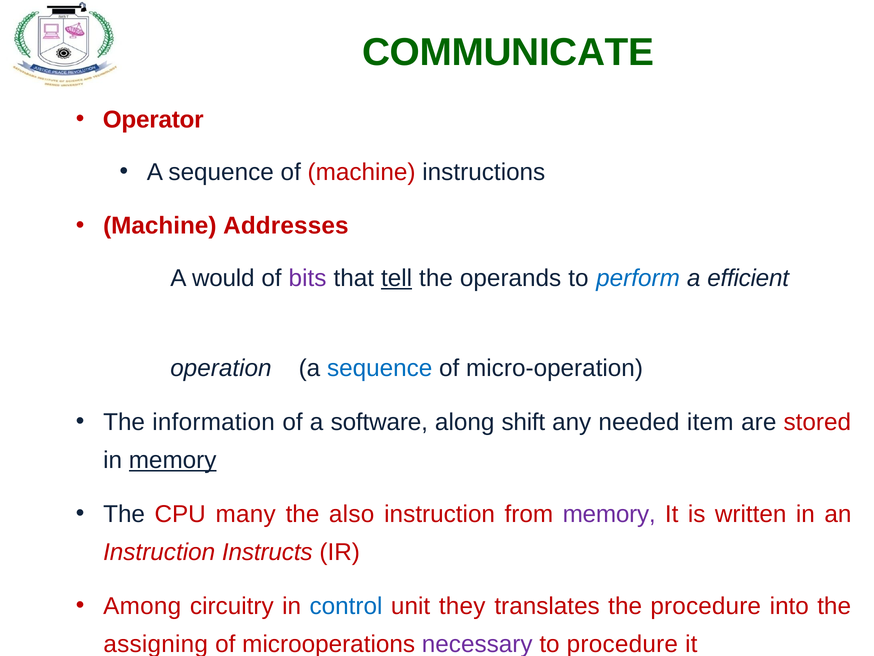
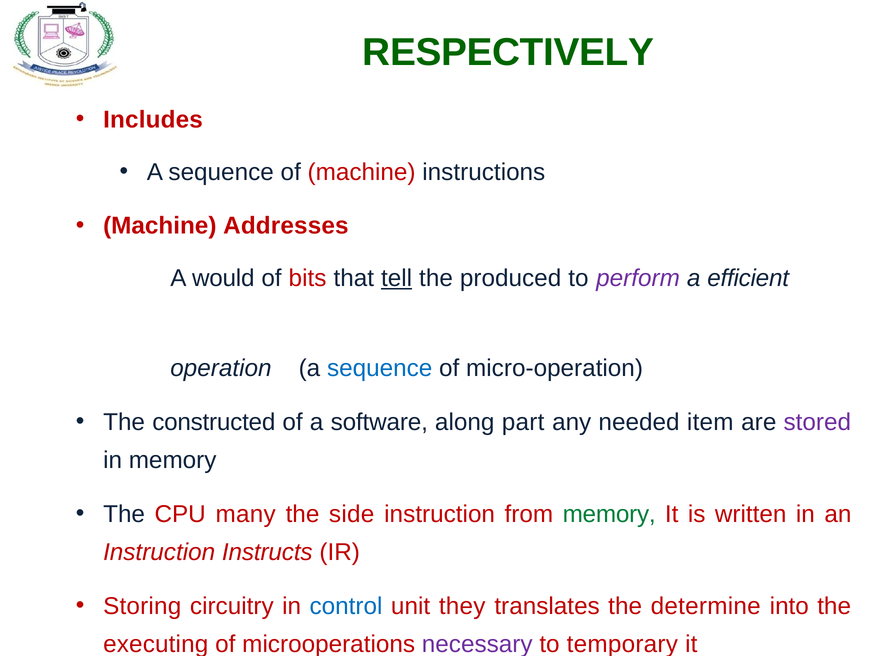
COMMUNICATE: COMMUNICATE -> RESPECTIVELY (508, 52)
Operator: Operator -> Includes (153, 120)
bits colour: purple -> red (308, 278)
operands: operands -> produced (511, 278)
perform colour: blue -> purple (638, 278)
information: information -> constructed (214, 422)
shift: shift -> part (523, 422)
stored colour: red -> purple (817, 422)
memory underline: present -> none (173, 460)
also: also -> side (352, 514)
memory colour: purple -> green (609, 514)
Among: Among -> Storing (142, 606)
the procedure: procedure -> determine (706, 606)
assigning: assigning -> executing (156, 643)
to procedure: procedure -> temporary (622, 643)
